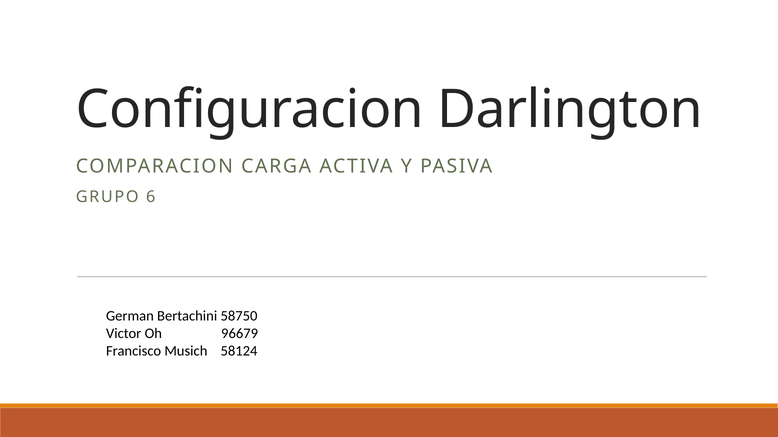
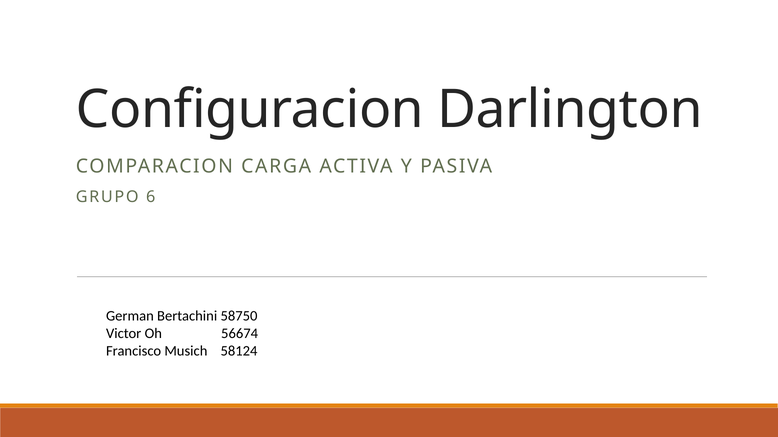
96679: 96679 -> 56674 (240, 334)
